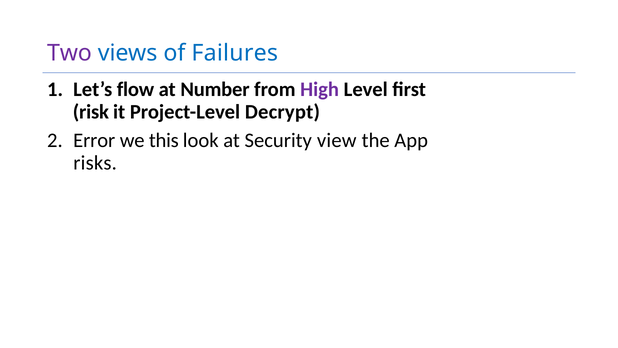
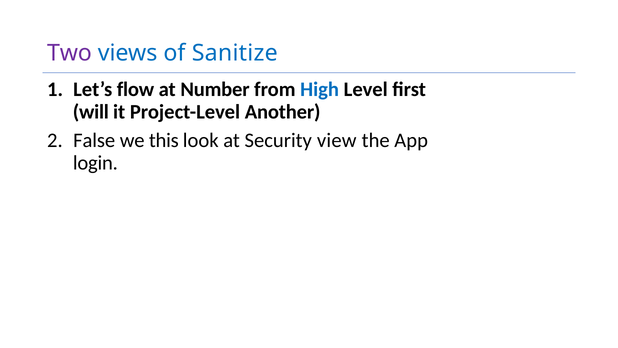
Failures: Failures -> Sanitize (235, 53)
High colour: purple -> blue (320, 89)
risk: risk -> will (91, 112)
Decrypt: Decrypt -> Another (283, 112)
Error: Error -> False (94, 140)
risks: risks -> login (95, 163)
